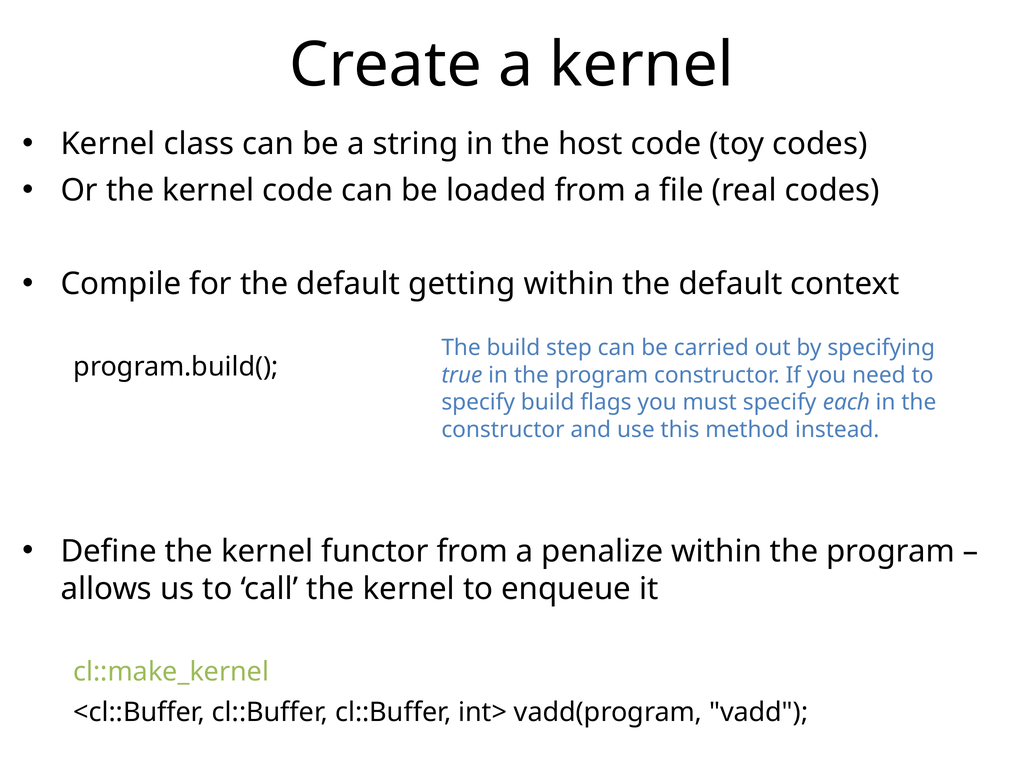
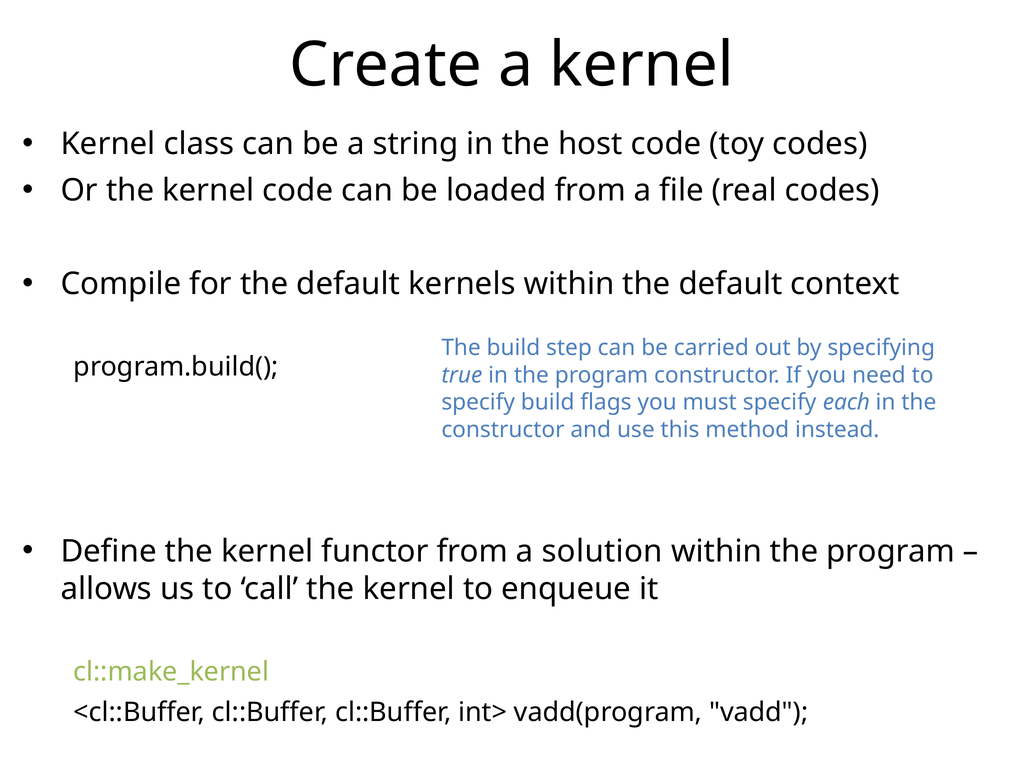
getting: getting -> kernels (462, 284)
penalize: penalize -> solution (602, 551)
